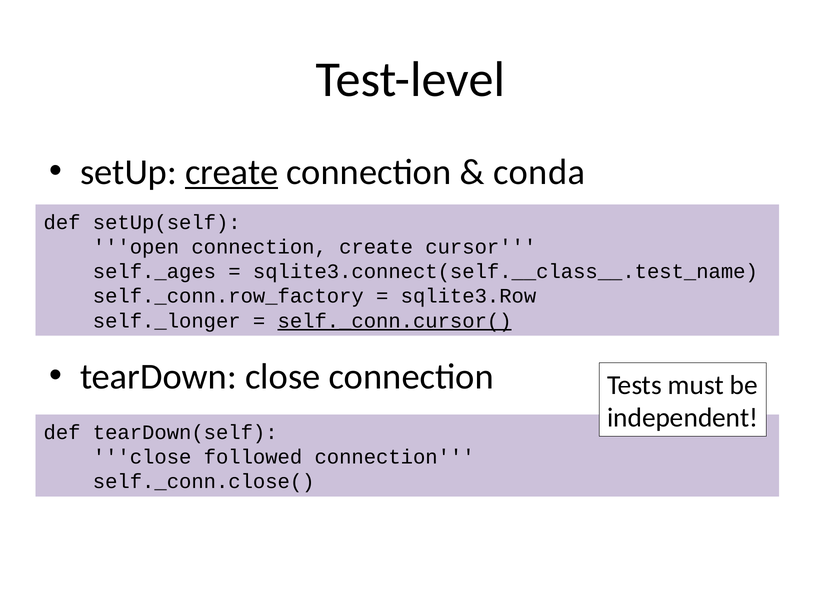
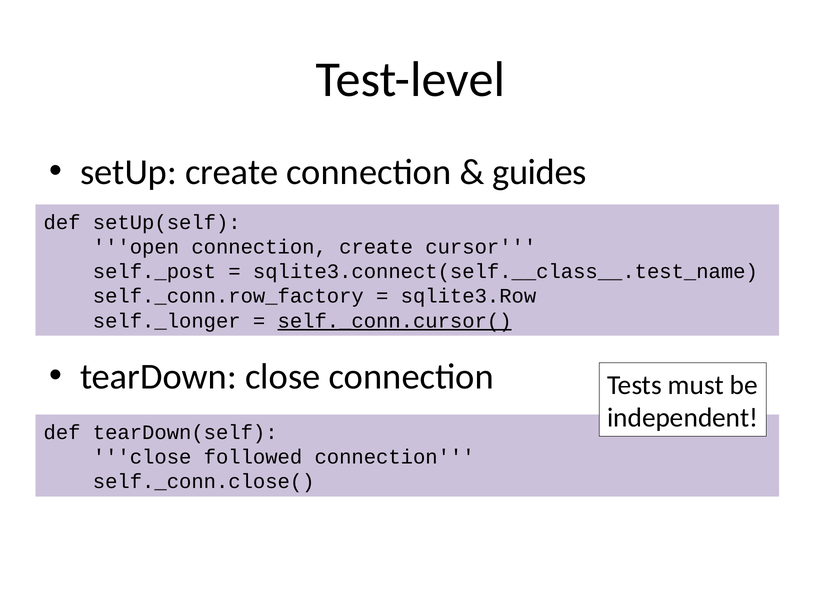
create underline: present -> none (232, 172)
conda: conda -> guides (539, 172)
self._ages: self._ages -> self._post (154, 271)
